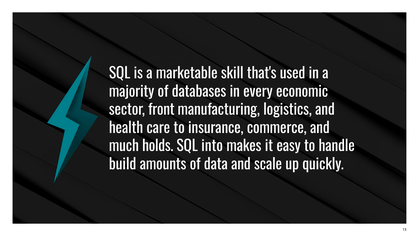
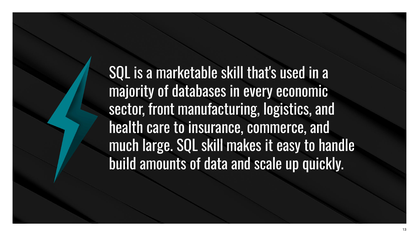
holds: holds -> large (158, 146)
SQL into: into -> skill (212, 146)
